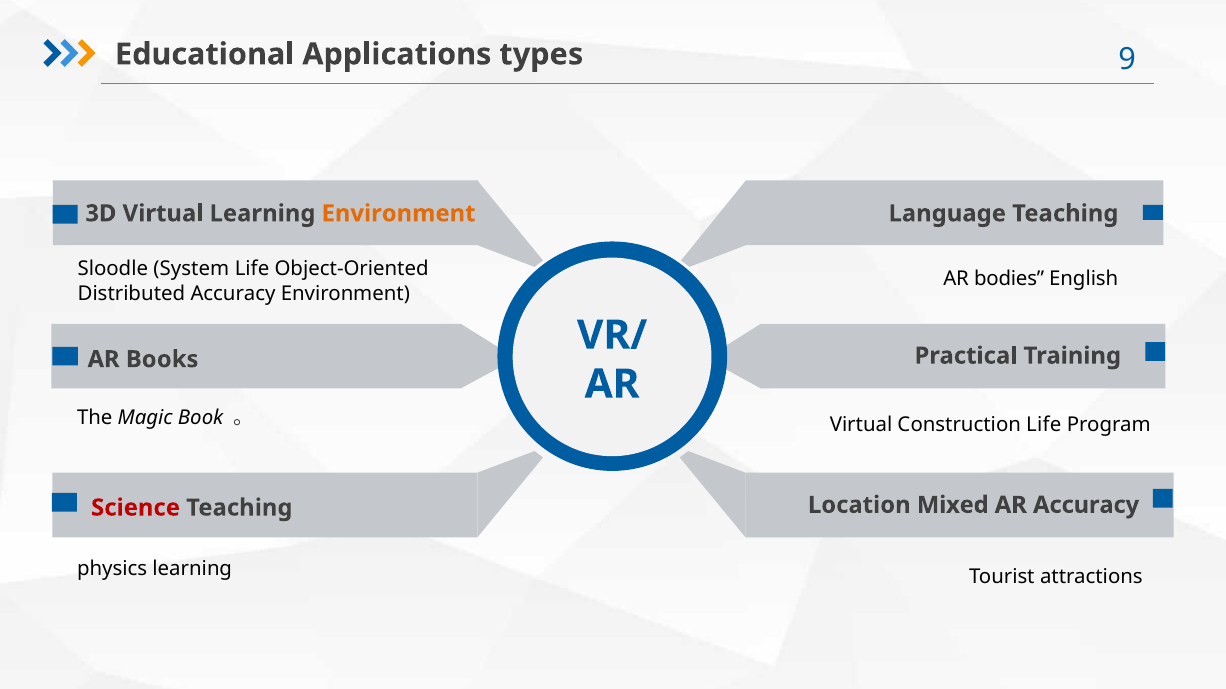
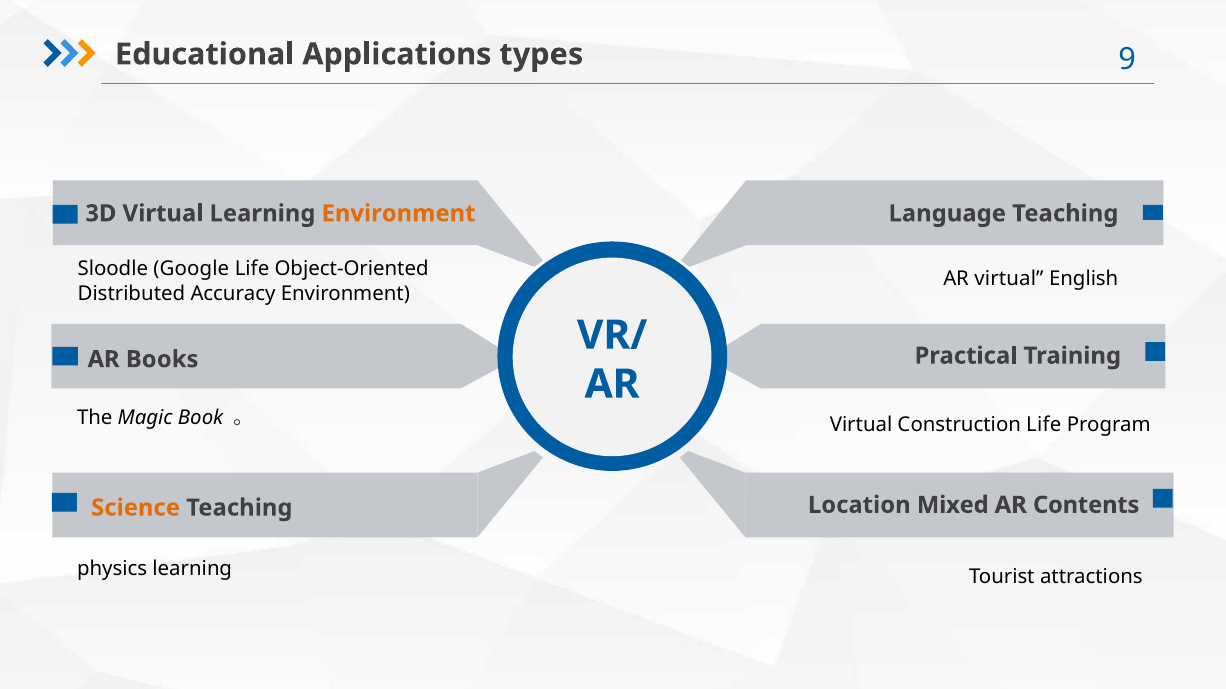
System: System -> Google (191, 269)
AR bodies: bodies -> virtual (1009, 279)
AR Accuracy: Accuracy -> Contents (1086, 505)
Science colour: red -> orange (136, 508)
